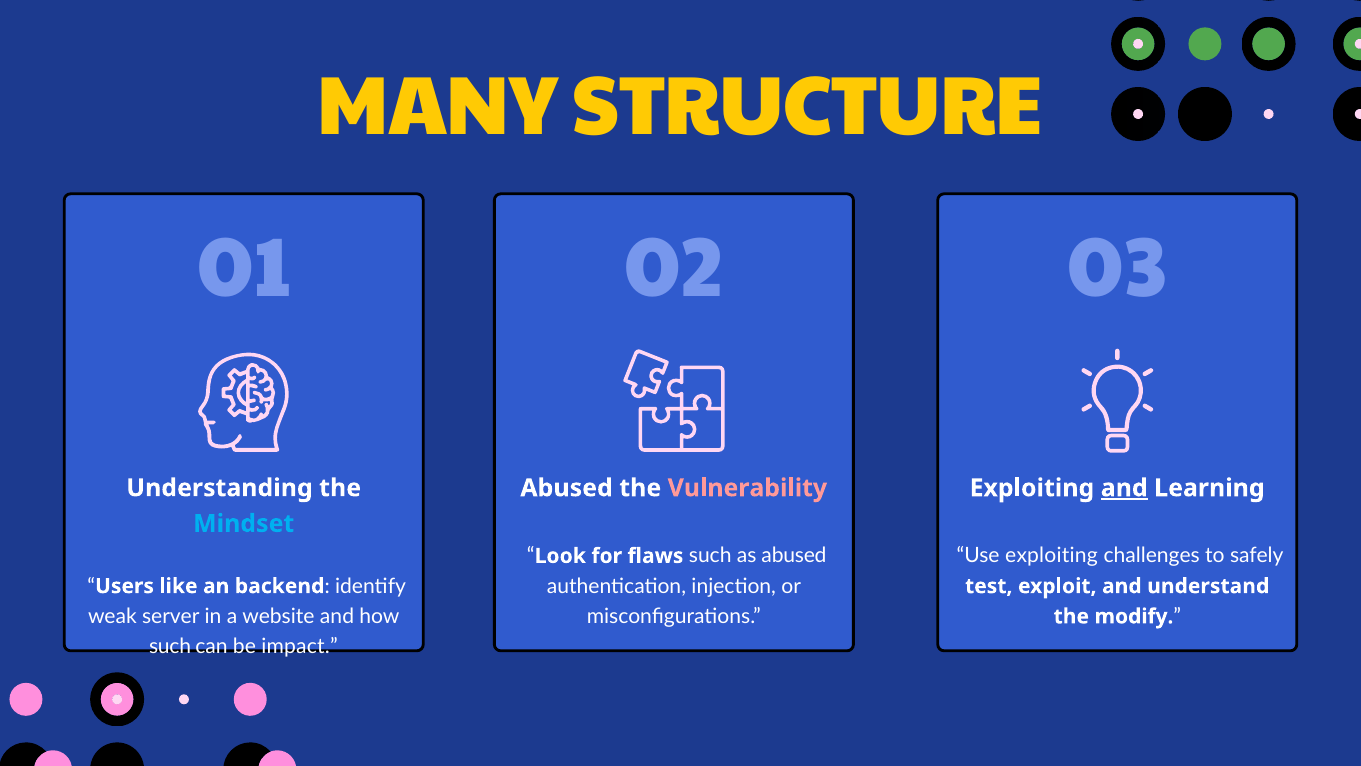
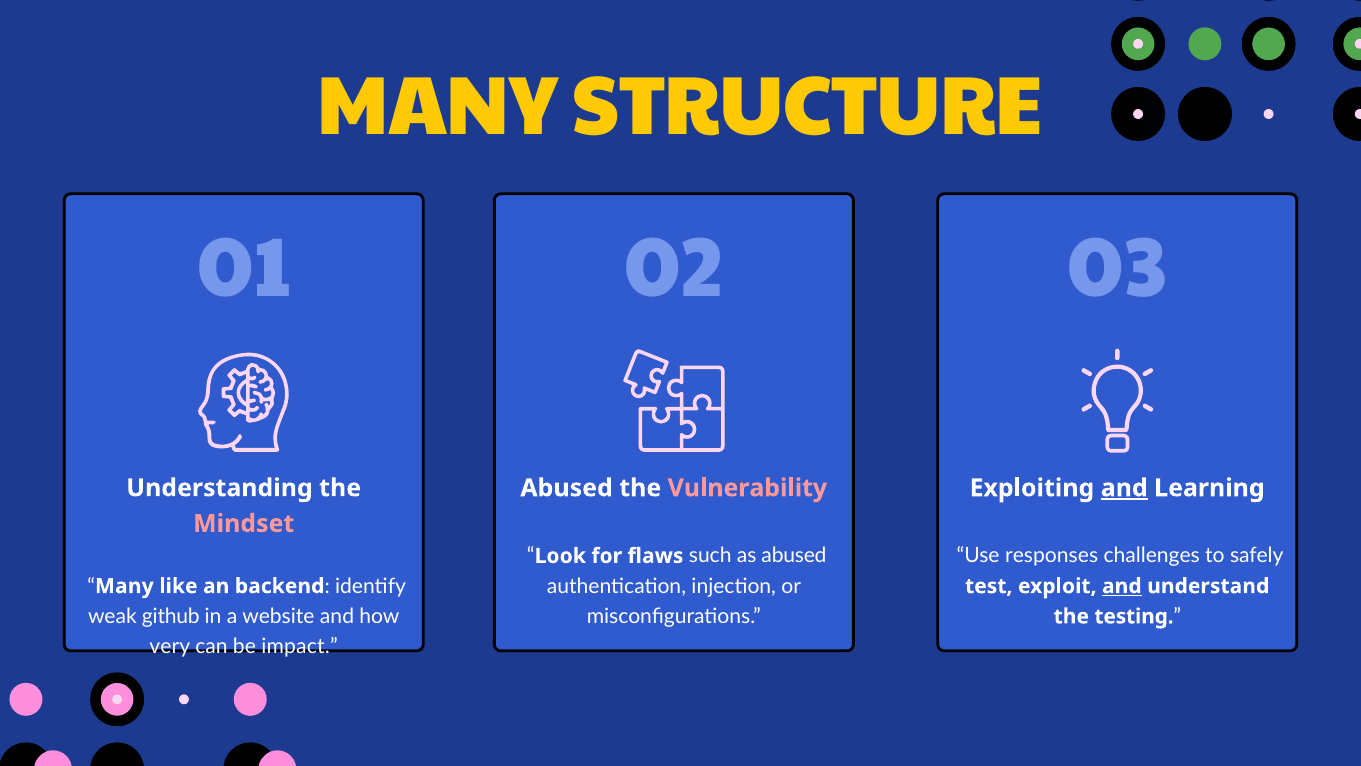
Mindset colour: light blue -> pink (244, 523)
Use exploiting: exploiting -> responses (1052, 556)
Users: Users -> Many (124, 586)
and underline: none -> present (1122, 586)
server: server -> github (171, 616)
modify: modify -> testing (1134, 616)
such: such -> very (170, 646)
